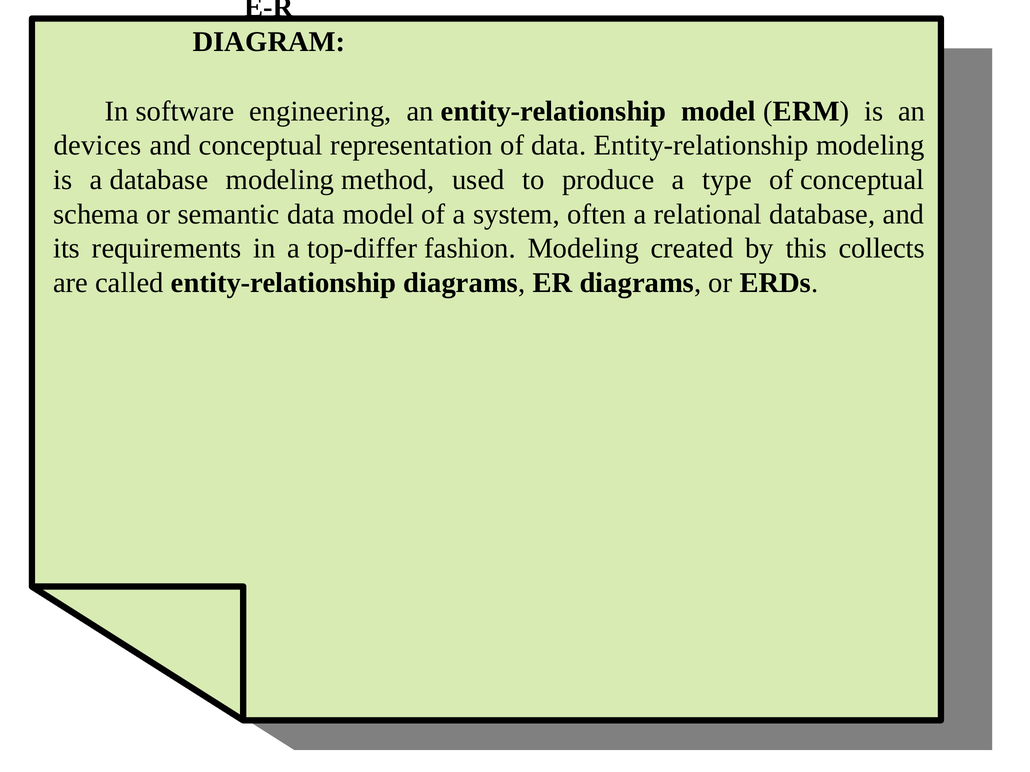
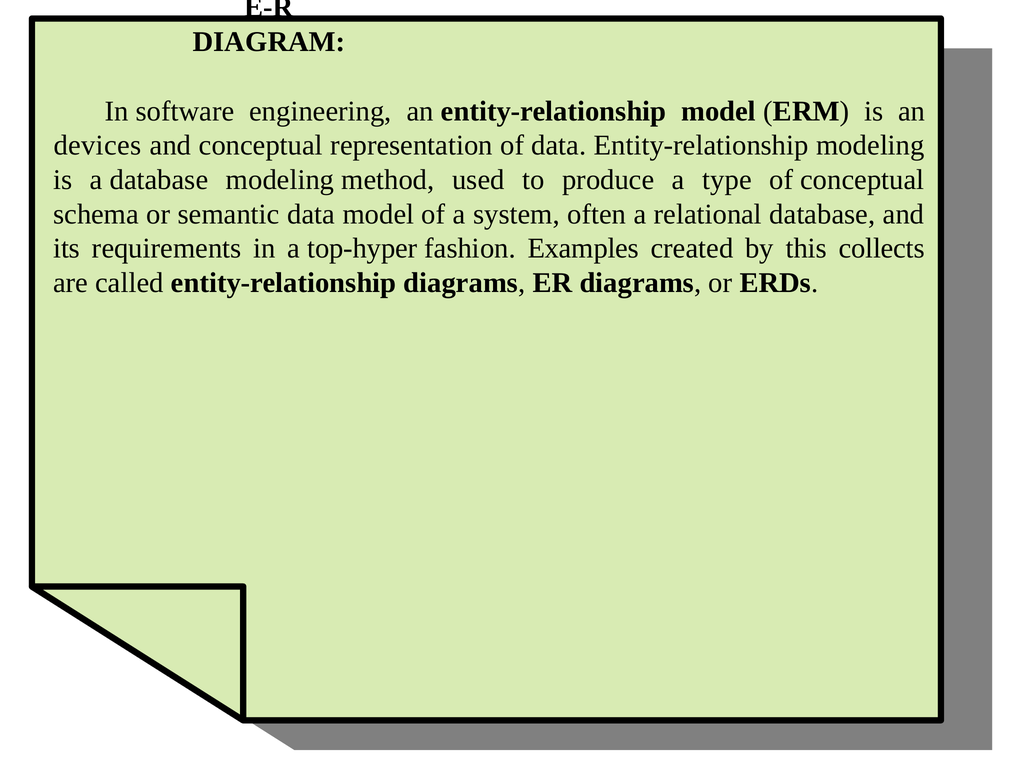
top-differ: top-differ -> top-hyper (362, 249)
fashion Modeling: Modeling -> Examples (583, 249)
